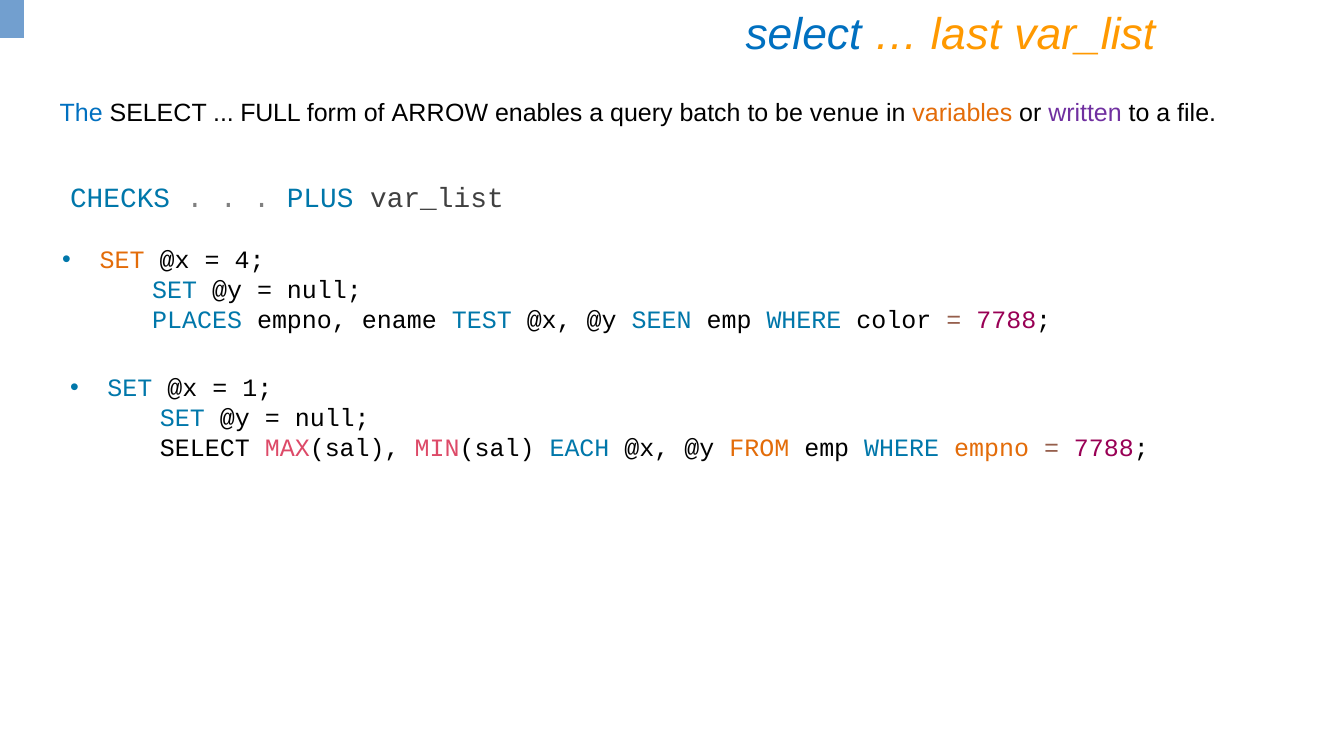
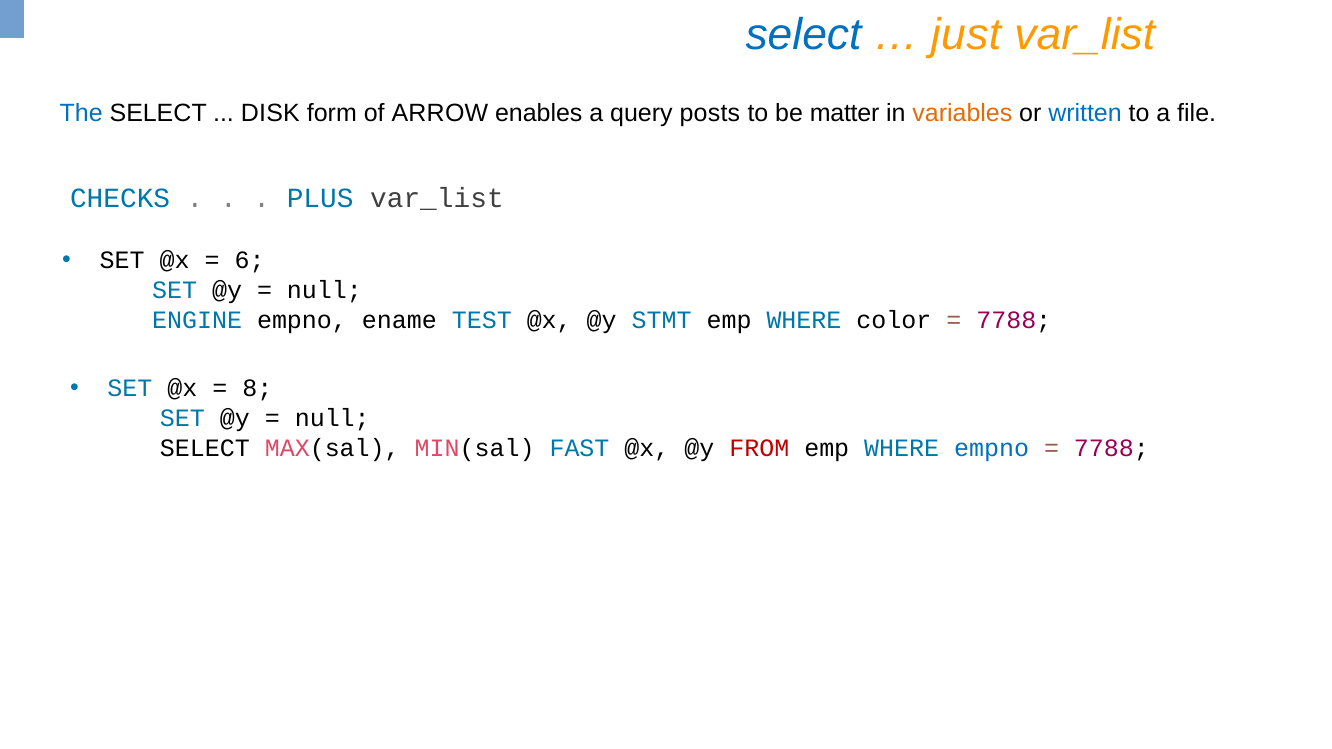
last: last -> just (966, 35)
FULL: FULL -> DISK (270, 113)
batch: batch -> posts (710, 113)
venue: venue -> matter (845, 113)
written colour: purple -> blue (1085, 113)
SET colour: orange -> black (122, 261)
4: 4 -> 6 (250, 261)
PLACES: PLACES -> ENGINE (197, 321)
SEEN: SEEN -> STMT (662, 321)
1: 1 -> 8 (257, 389)
EACH: EACH -> FAST (579, 449)
FROM colour: orange -> red (759, 449)
empno colour: orange -> blue (992, 449)
